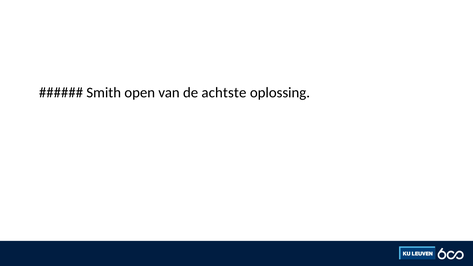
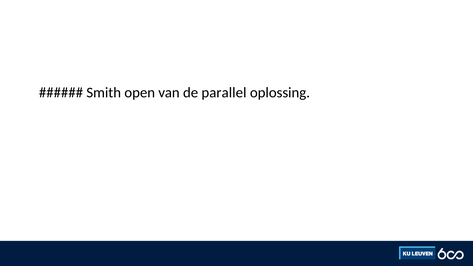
achtste: achtste -> parallel (224, 93)
